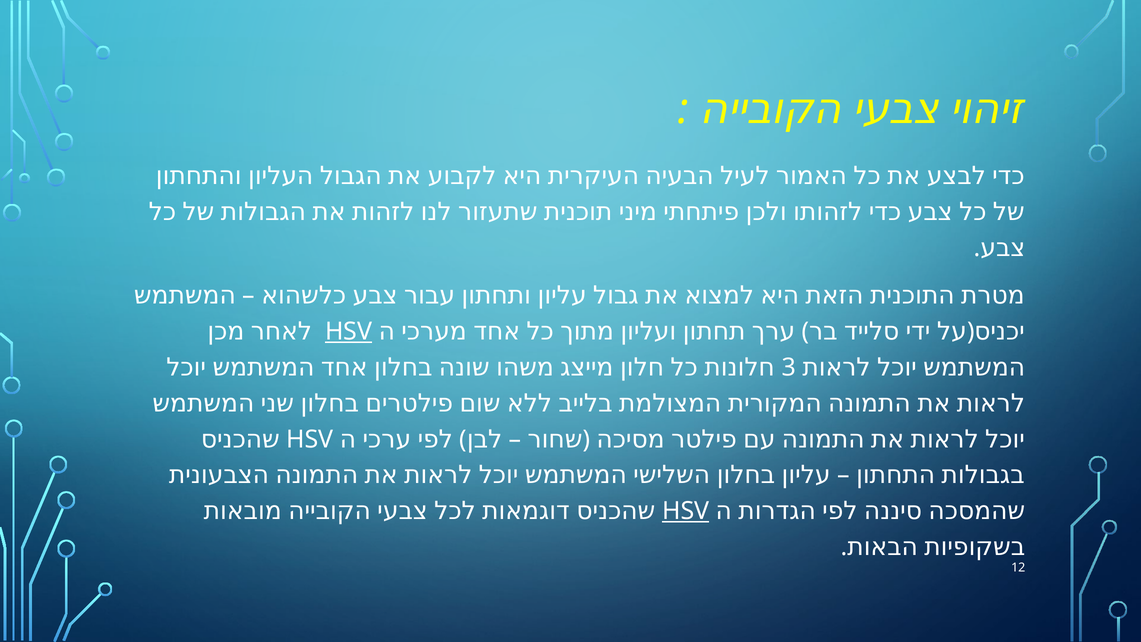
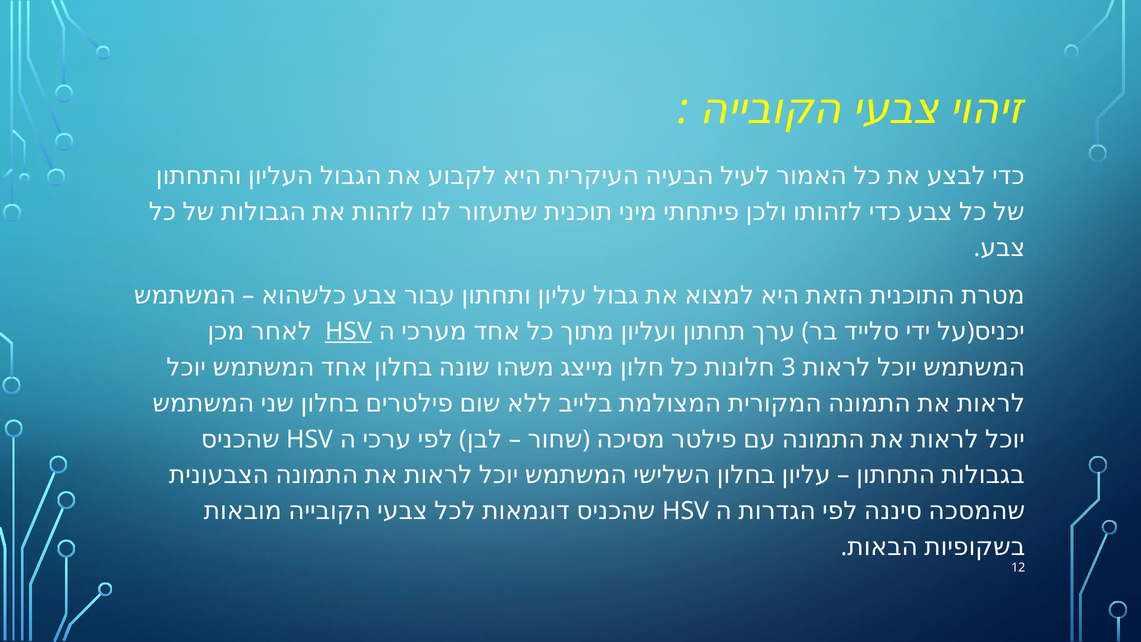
HSV underline: present -> none (686, 511)
